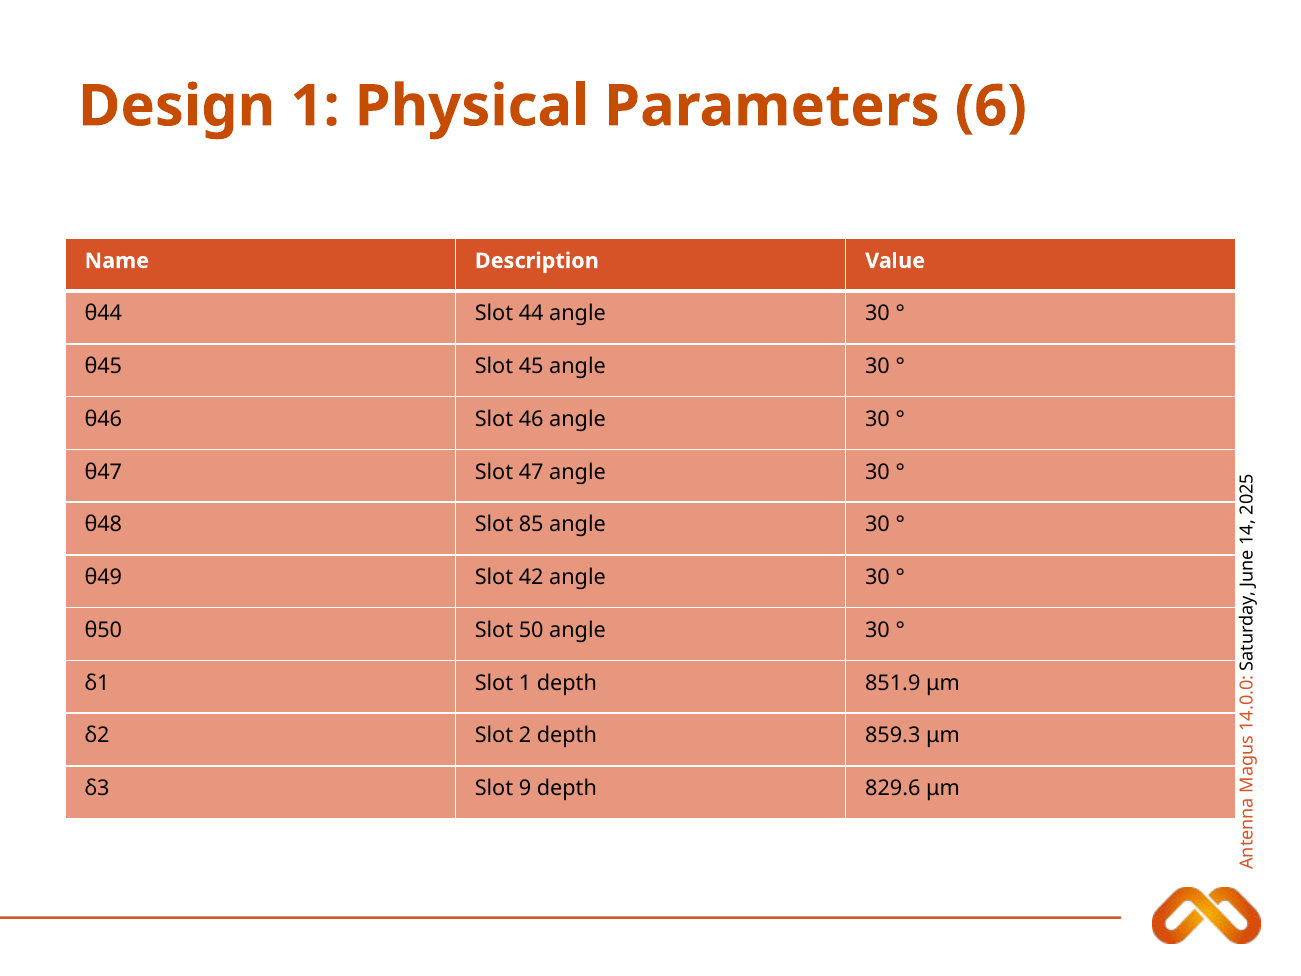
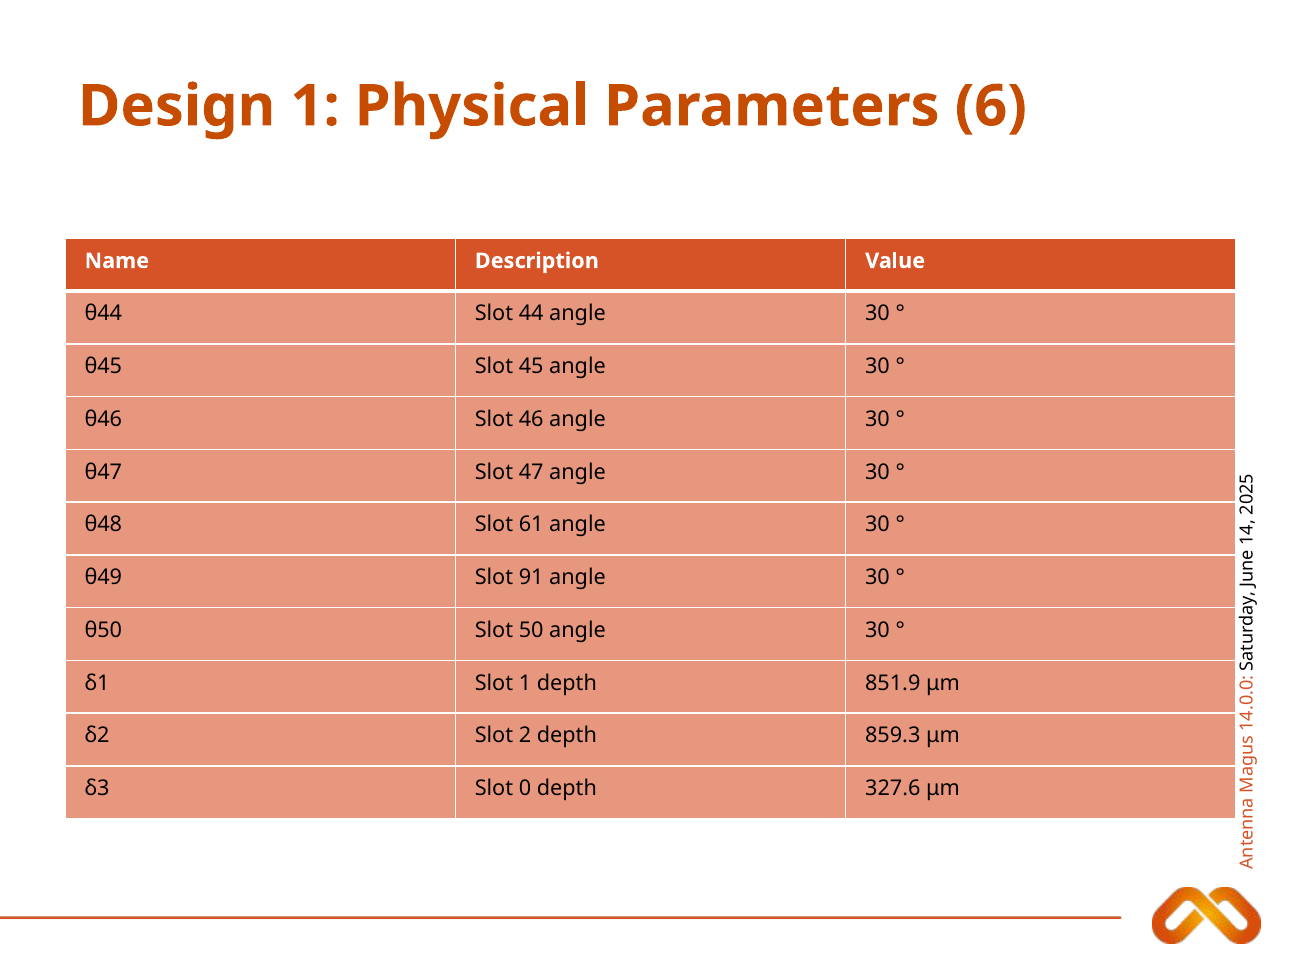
85: 85 -> 61 (531, 525)
42: 42 -> 91 (531, 577)
Slot 9: 9 -> 0 (525, 788)
829.6: 829.6 -> 327.6 (893, 788)
